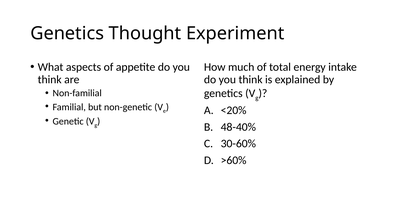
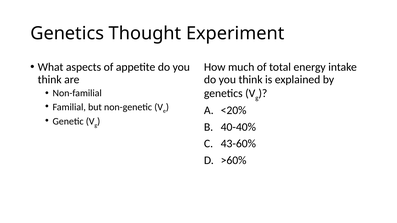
48-40%: 48-40% -> 40-40% (238, 127)
30-60%: 30-60% -> 43-60% (238, 144)
